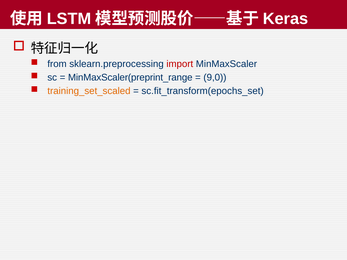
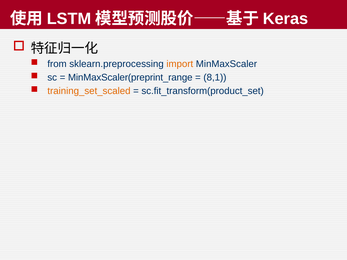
import colour: red -> orange (180, 64)
9,0: 9,0 -> 8,1 (215, 77)
sc.fit_transform(epochs_set: sc.fit_transform(epochs_set -> sc.fit_transform(product_set (203, 91)
